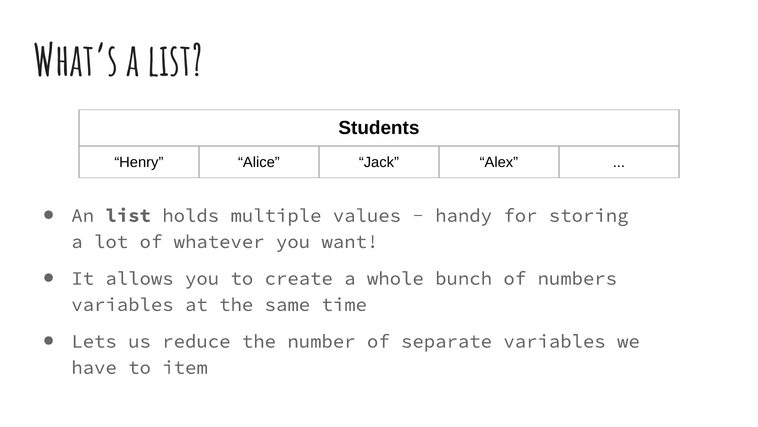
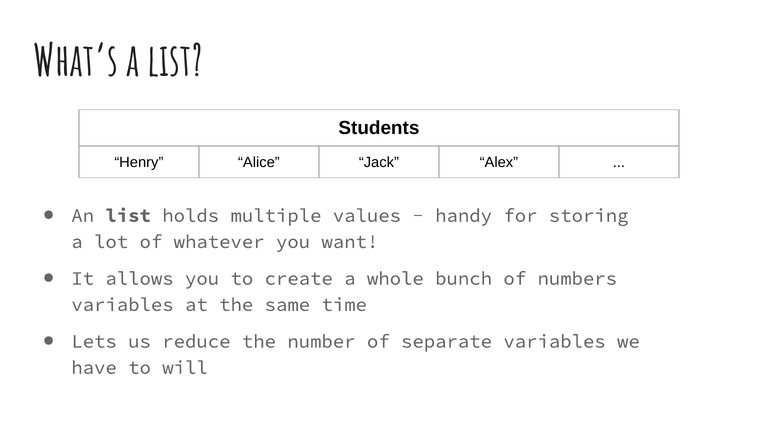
item: item -> will (185, 367)
